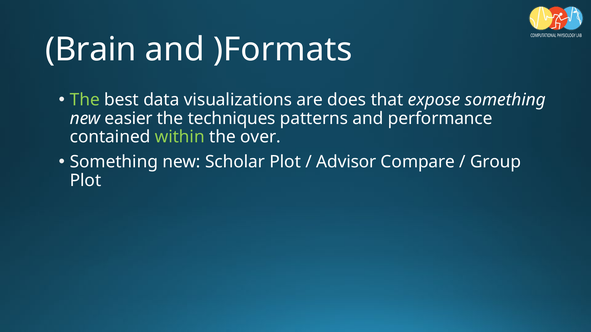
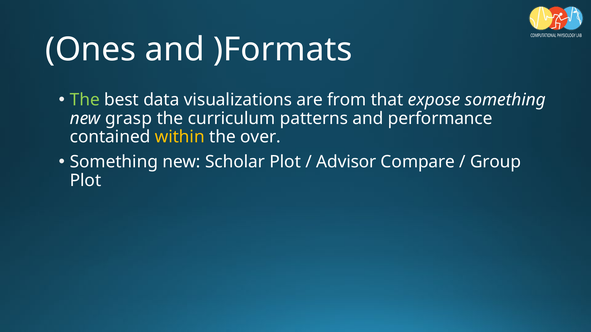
Brain: Brain -> Ones (91, 50)
does: does -> from (347, 100)
easier: easier -> grasp (128, 119)
techniques: techniques -> curriculum (232, 119)
within colour: light green -> yellow (180, 137)
